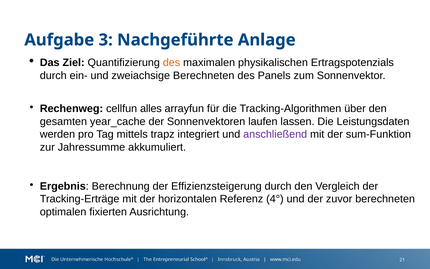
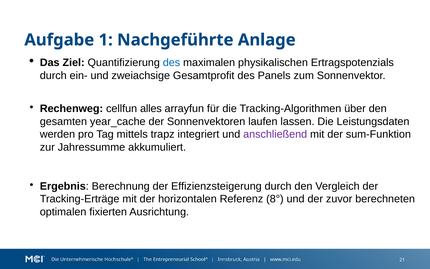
3: 3 -> 1 (106, 40)
des colour: orange -> blue (172, 63)
zweiachsige Berechneten: Berechneten -> Gesamtprofit (204, 76)
4°: 4° -> 8° (275, 199)
